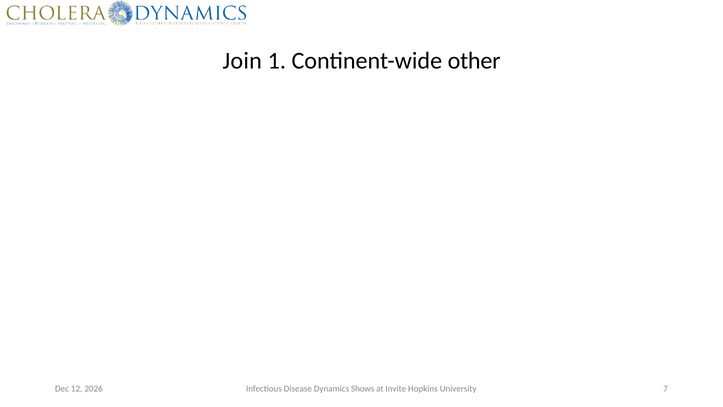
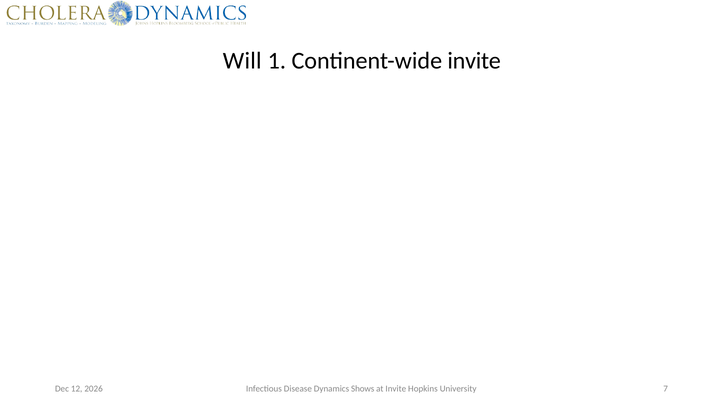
Join: Join -> Will (242, 61)
Continent-wide other: other -> invite (474, 61)
